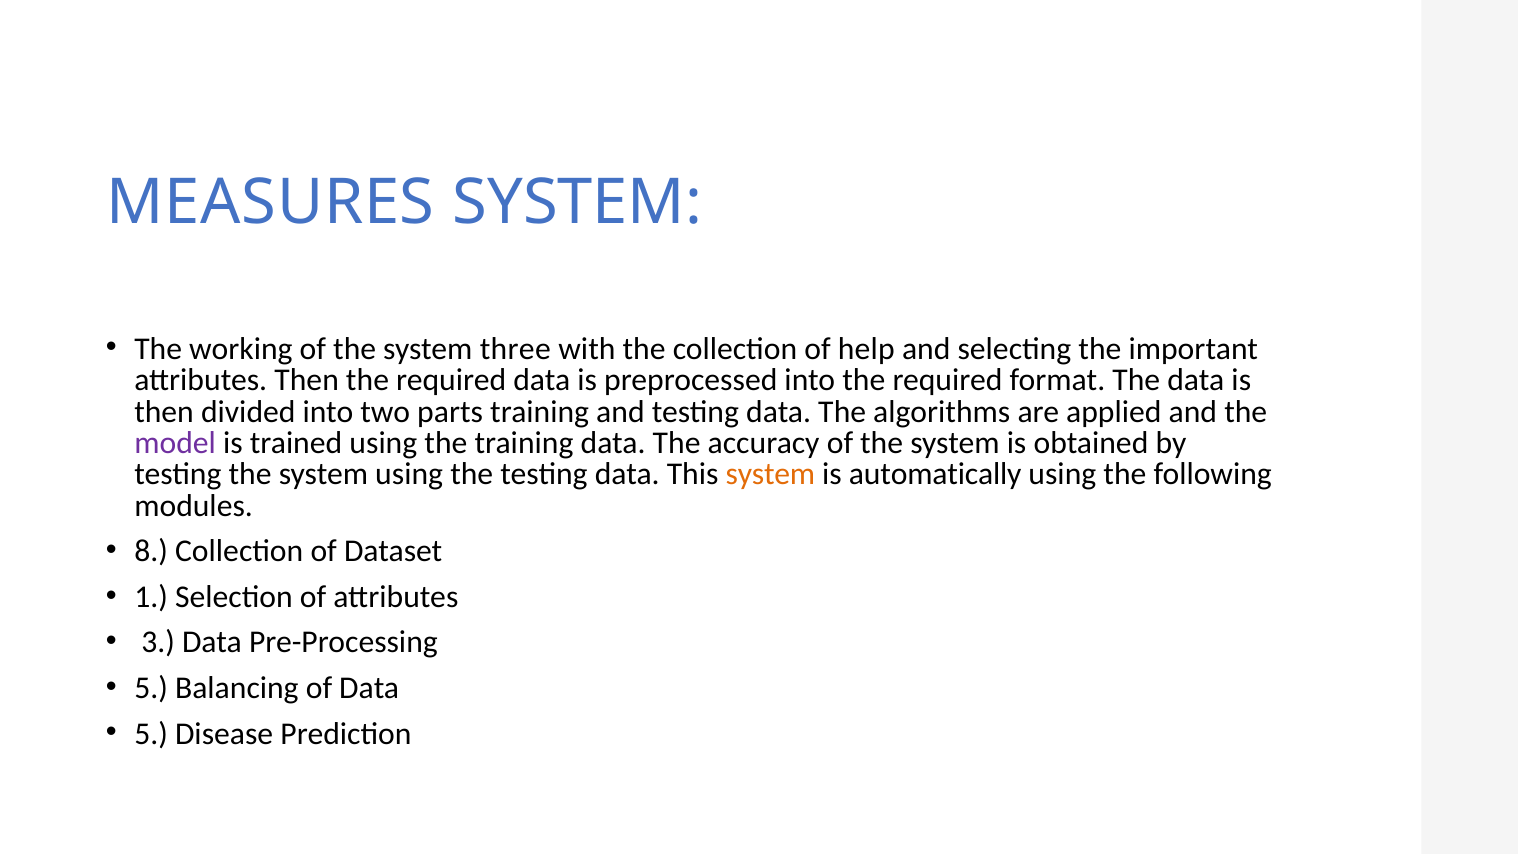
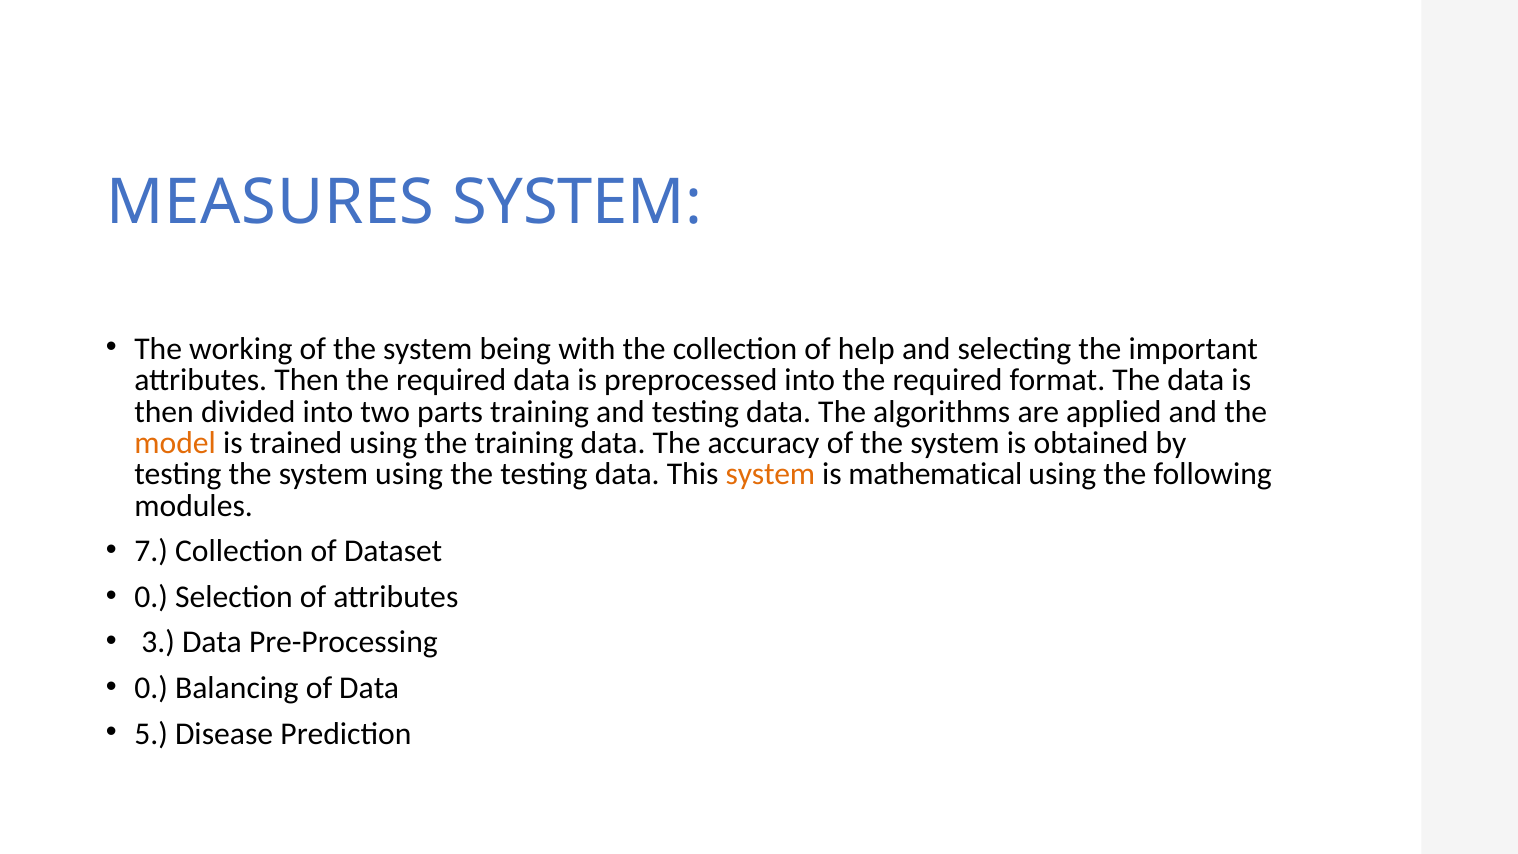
three: three -> being (515, 349)
model colour: purple -> orange (175, 443)
automatically: automatically -> mathematical (935, 474)
8: 8 -> 7 (151, 551)
1: 1 -> 0 (151, 597)
5: 5 -> 0 (151, 688)
